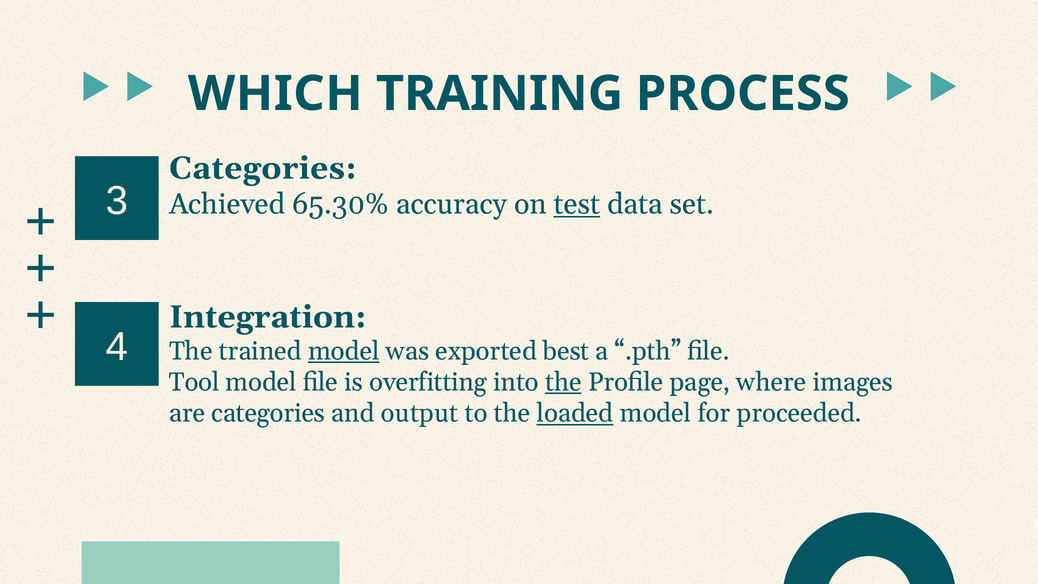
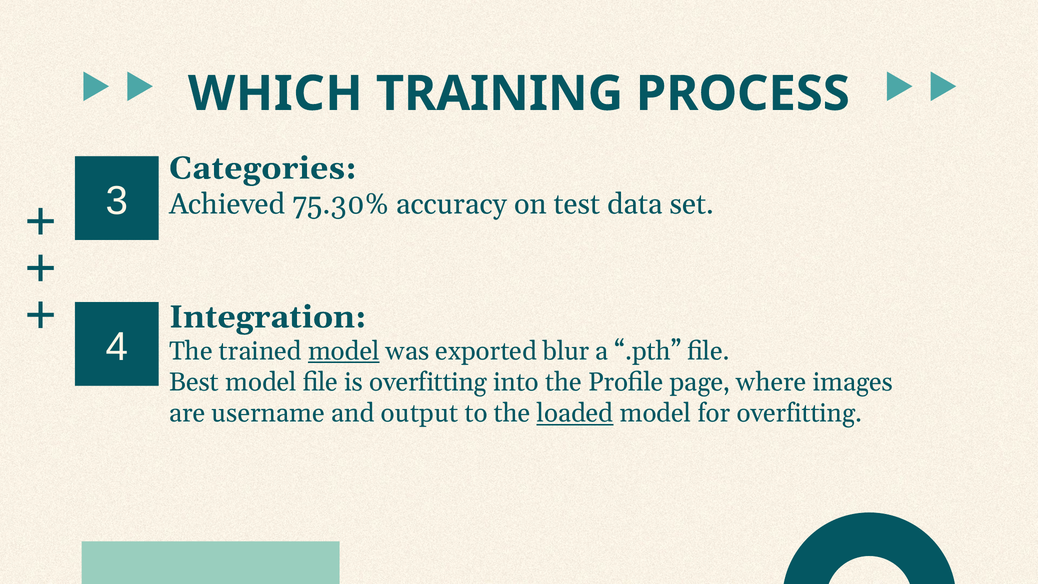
65.30%: 65.30% -> 75.30% (341, 204)
test underline: present -> none (577, 204)
best: best -> blur (566, 351)
Tool: Tool -> Best (194, 382)
the underline: present -> none (563, 382)
are categories: categories -> username (268, 413)
for proceeded: proceeded -> overfitting (799, 413)
